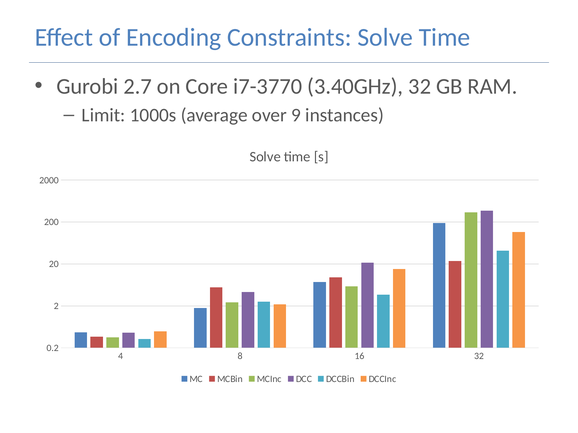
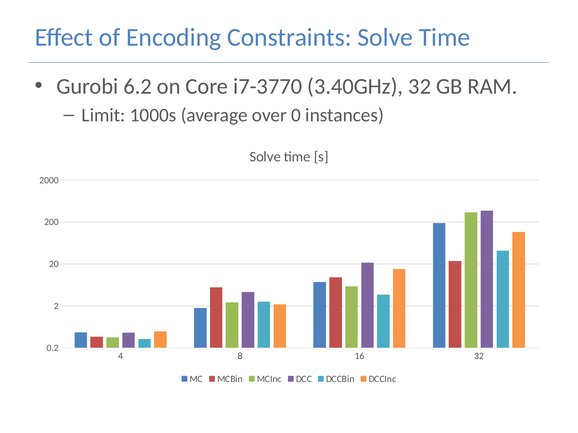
2.7: 2.7 -> 6.2 (138, 87)
9: 9 -> 0 (296, 115)
